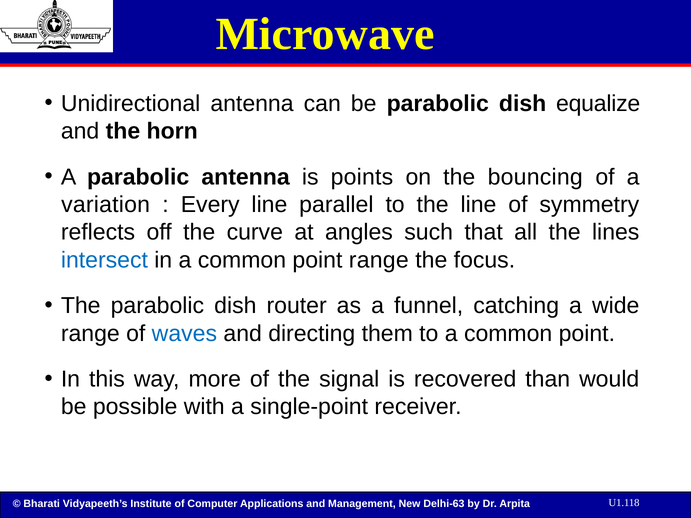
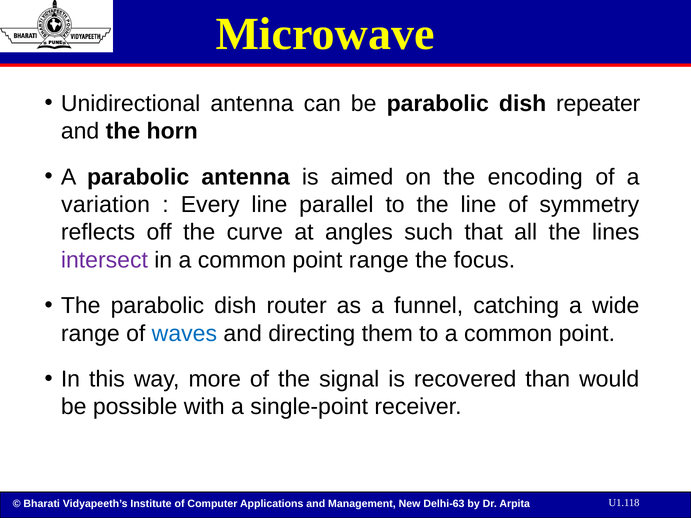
equalize: equalize -> repeater (598, 104)
points: points -> aimed (362, 177)
bouncing: bouncing -> encoding (535, 177)
intersect colour: blue -> purple (104, 260)
